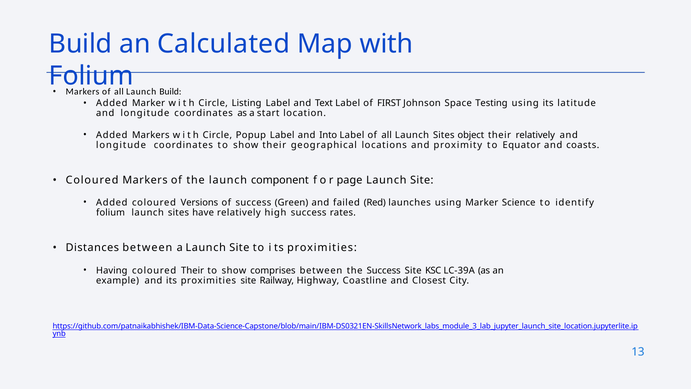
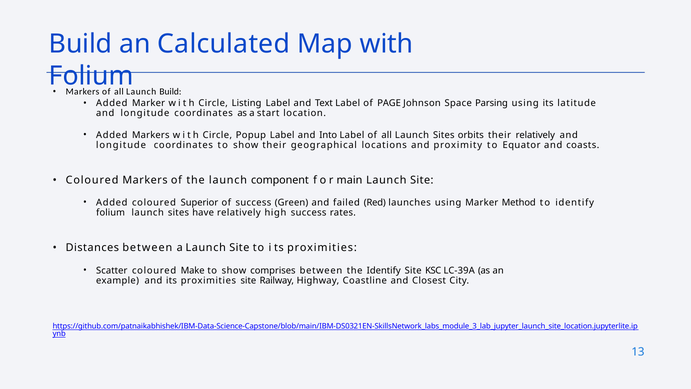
FIRST: FIRST -> PAGE (389, 103)
Testing: Testing -> Parsing (491, 103)
object: object -> orbits (471, 135)
page: page -> main (350, 180)
Versions: Versions -> Superior (199, 202)
Science: Science -> Method (519, 202)
Having: Having -> Scatter (112, 270)
coloured Their: Their -> Make (193, 270)
the Success: Success -> Identify (384, 270)
